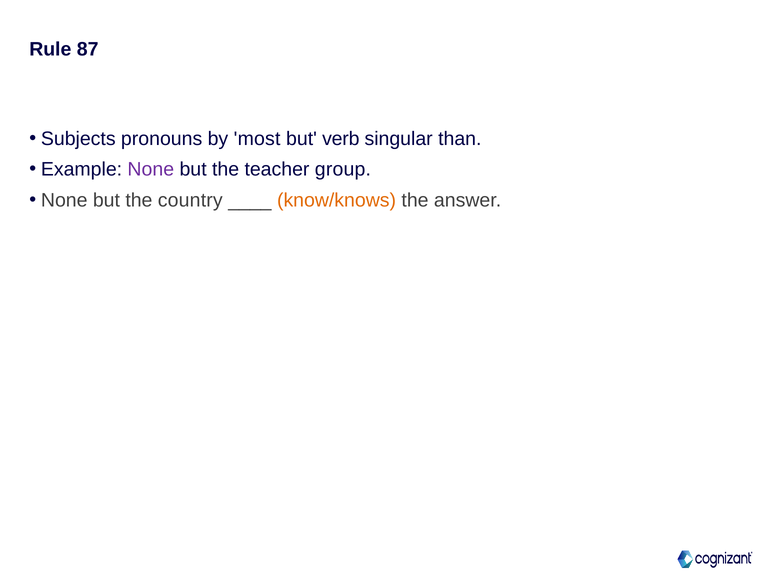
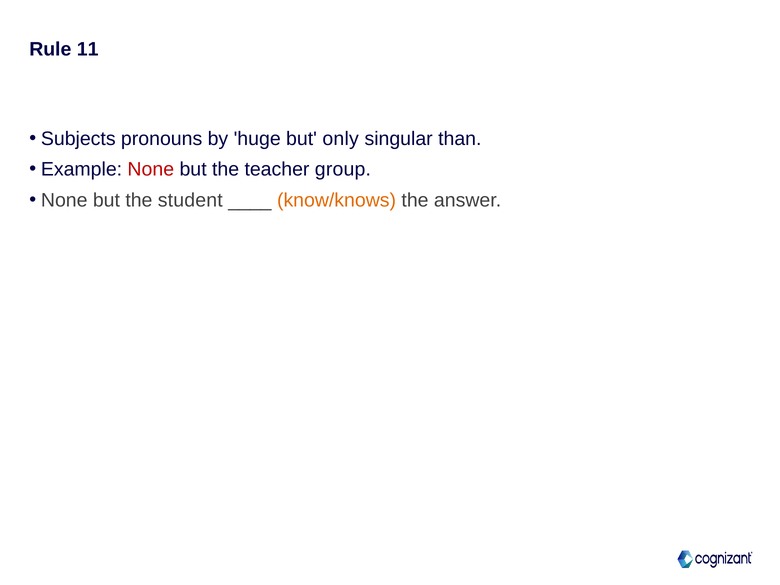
87: 87 -> 11 (88, 49)
most: most -> huge (257, 139)
verb: verb -> only (341, 139)
None colour: purple -> red (151, 170)
country: country -> student (190, 200)
